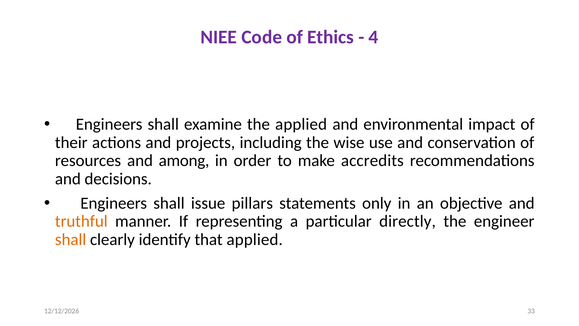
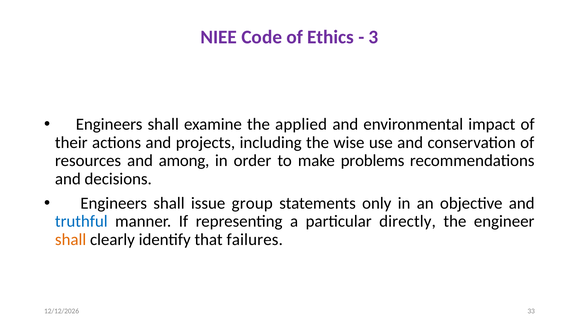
4: 4 -> 3 (373, 37)
accredits: accredits -> problems (373, 161)
pillars: pillars -> group (252, 203)
truthful colour: orange -> blue (81, 221)
that applied: applied -> failures (255, 239)
